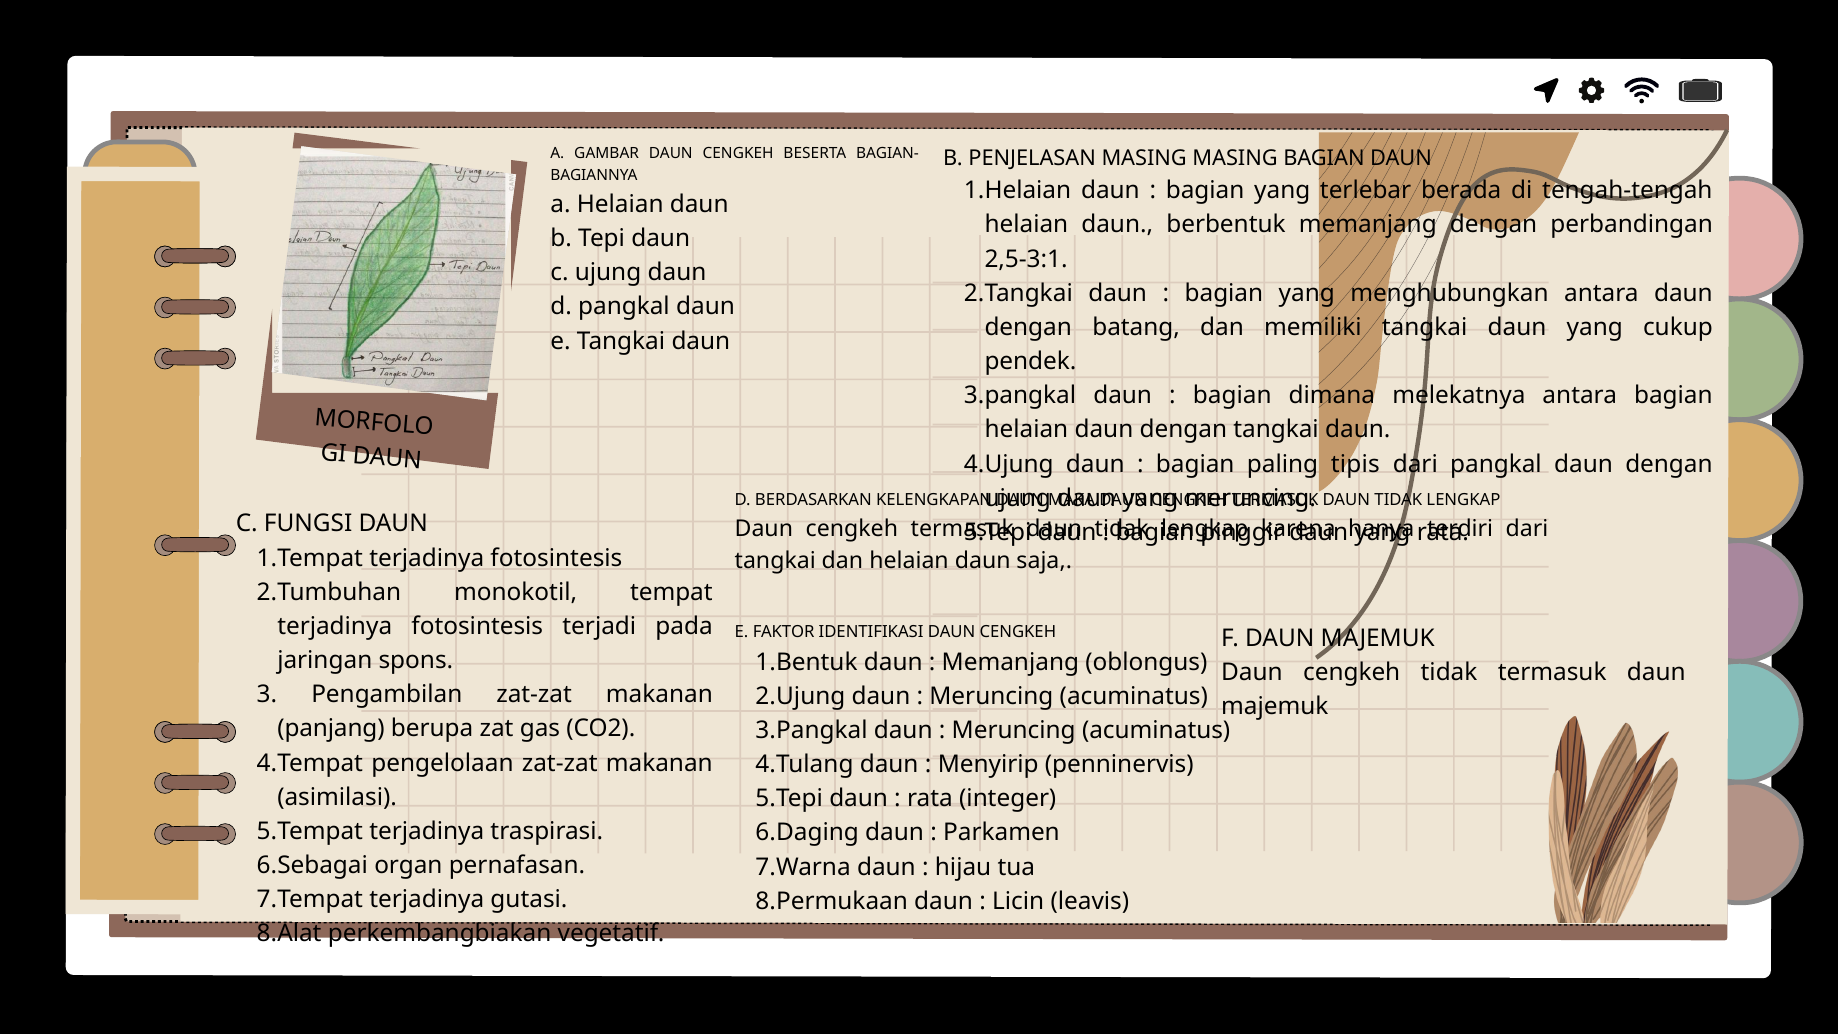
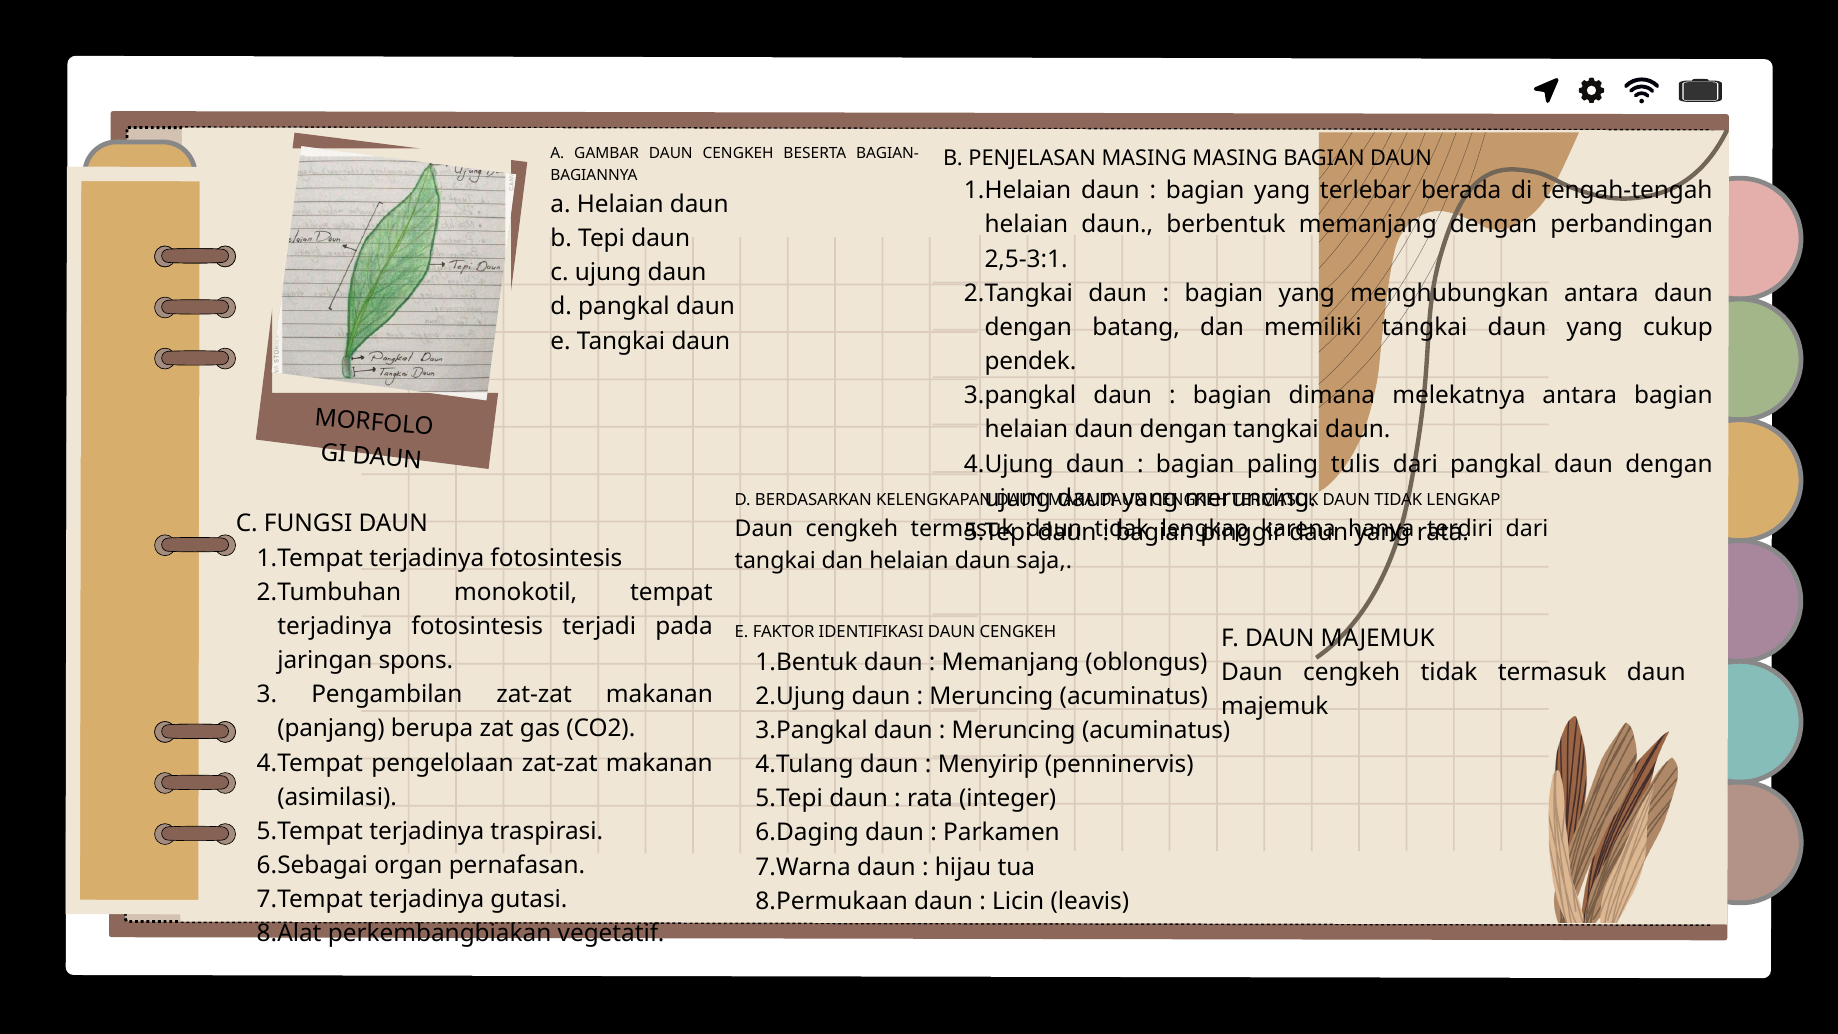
tipis: tipis -> tulis (1355, 464)
